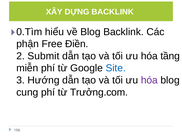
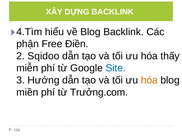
0.Tìm: 0.Tìm -> 4.Tìm (29, 32)
Submit: Submit -> Sqidoo (43, 56)
tầng: tầng -> thấy (170, 56)
hóa colour: purple -> orange (149, 80)
cung: cung -> miền (27, 93)
